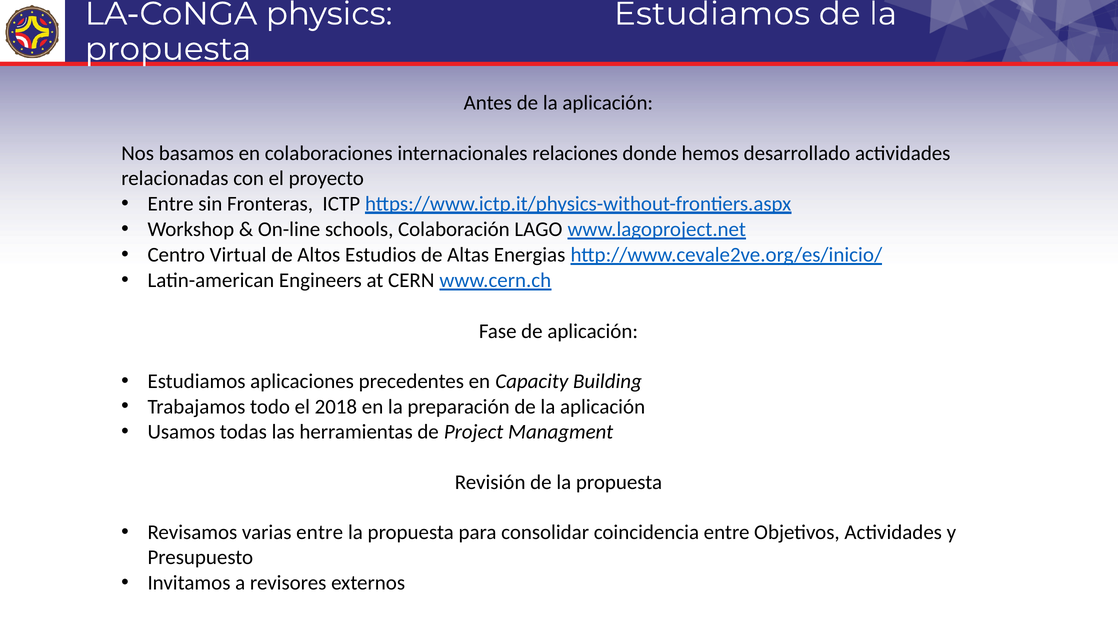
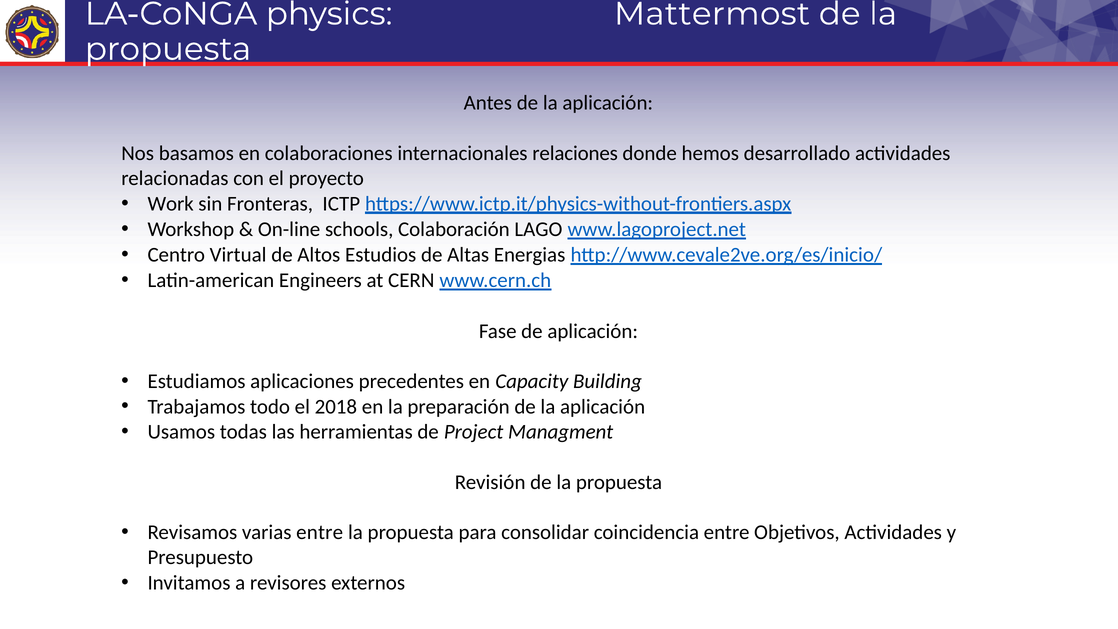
physics Estudiamos: Estudiamos -> Mattermost (712, 14)
Entre: Entre -> Work (171, 204)
